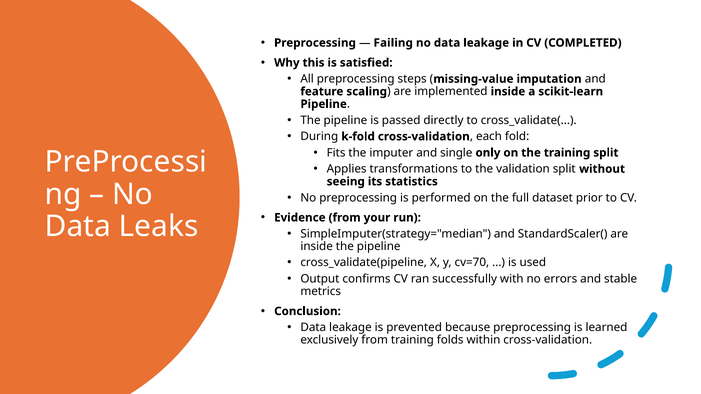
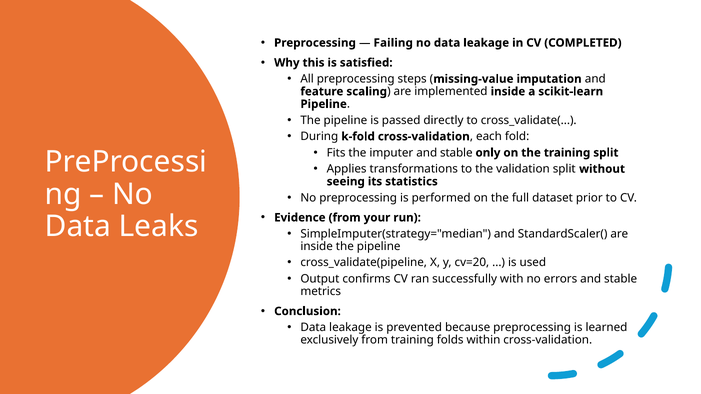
imputer and single: single -> stable (456, 153)
cv=70: cv=70 -> cv=20 (472, 263)
